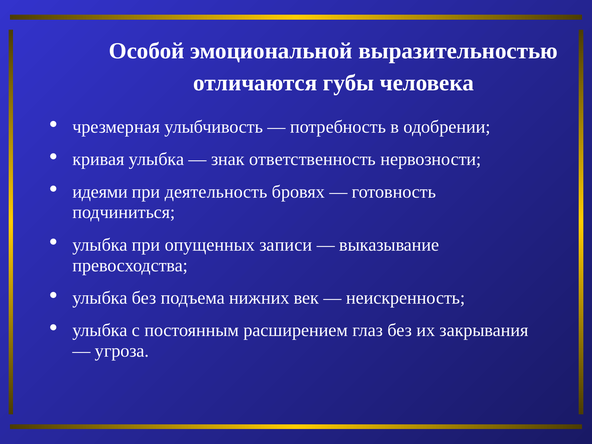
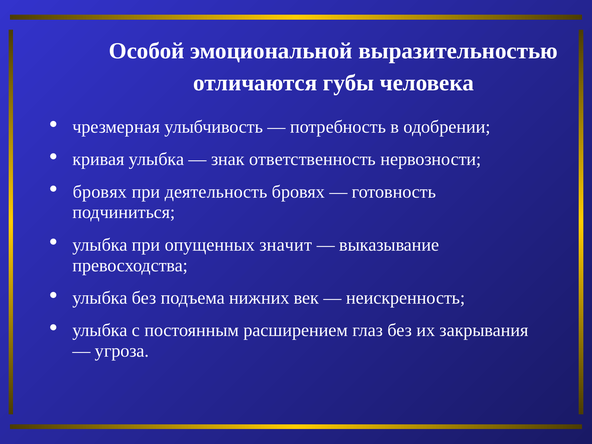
идеями: идеями -> бровях (100, 192)
записи: записи -> значит (286, 245)
